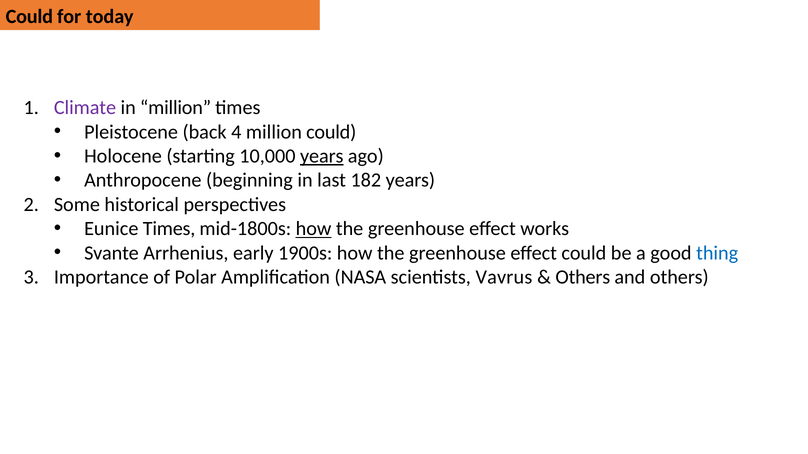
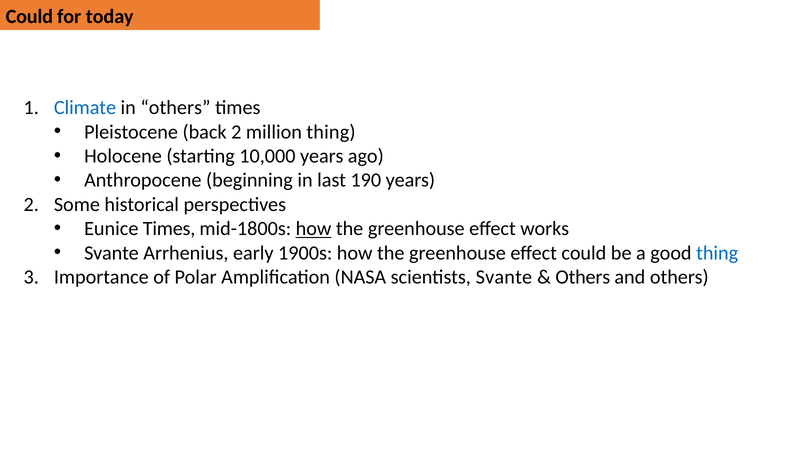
Climate colour: purple -> blue (85, 108)
in million: million -> others (175, 108)
back 4: 4 -> 2 (236, 132)
million could: could -> thing (331, 132)
years underline: present -> none (322, 156)
182: 182 -> 190 (366, 180)
scientists Vavrus: Vavrus -> Svante (504, 277)
